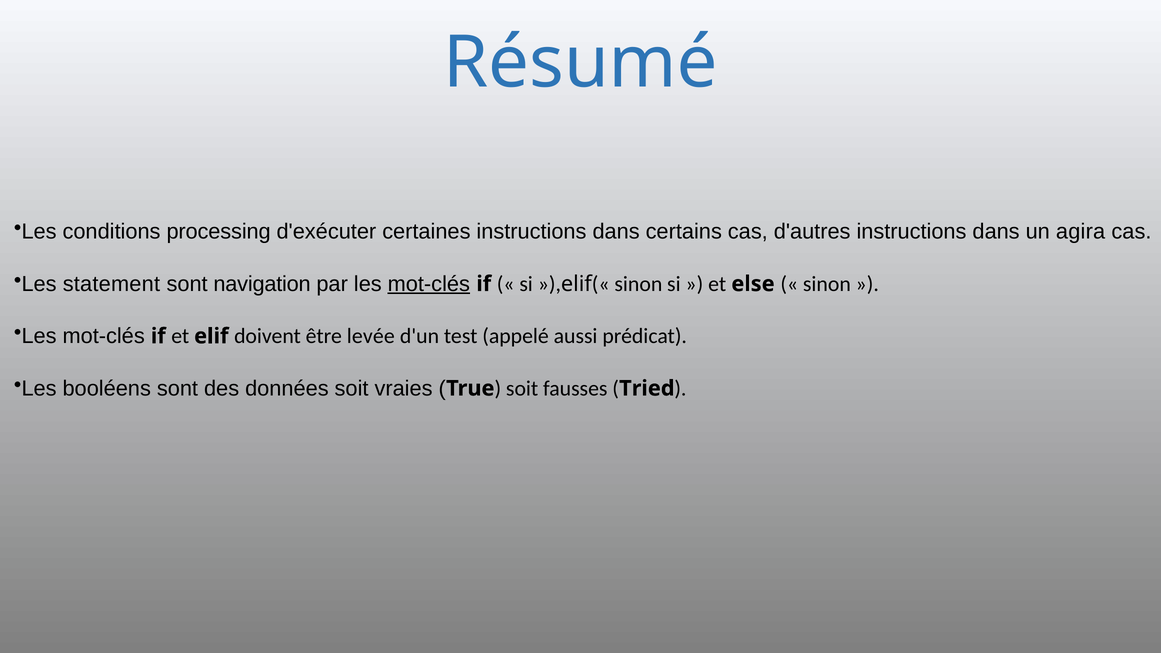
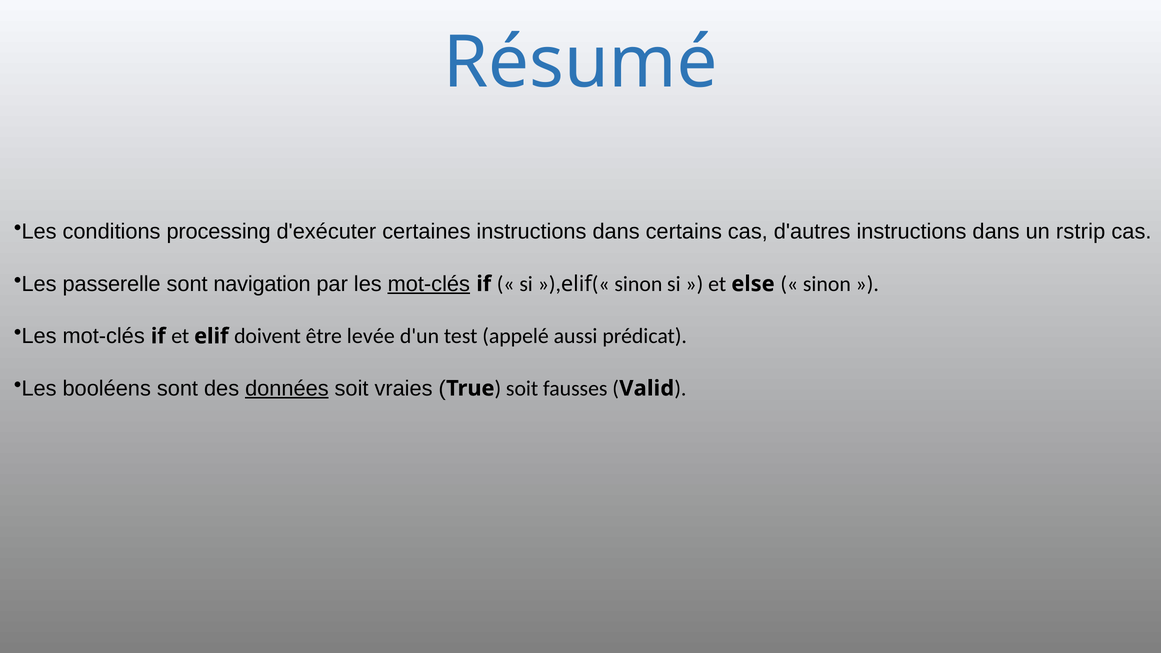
agira: agira -> rstrip (1081, 232)
statement: statement -> passerelle (112, 284)
données underline: none -> present (287, 388)
Tried: Tried -> Valid (647, 388)
